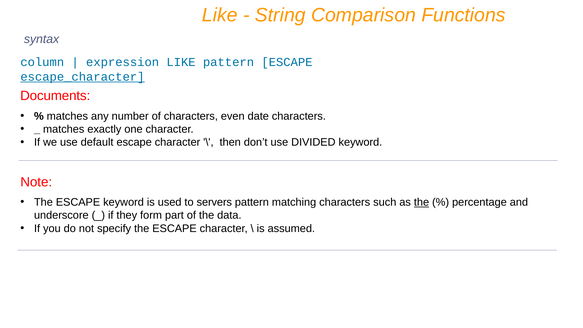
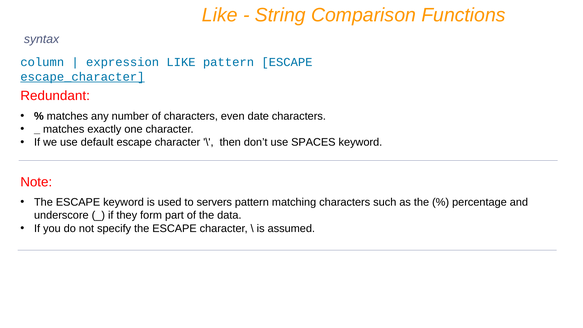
Documents: Documents -> Redundant (55, 96)
DIVIDED: DIVIDED -> SPACES (313, 142)
the underline: present -> none (421, 202)
